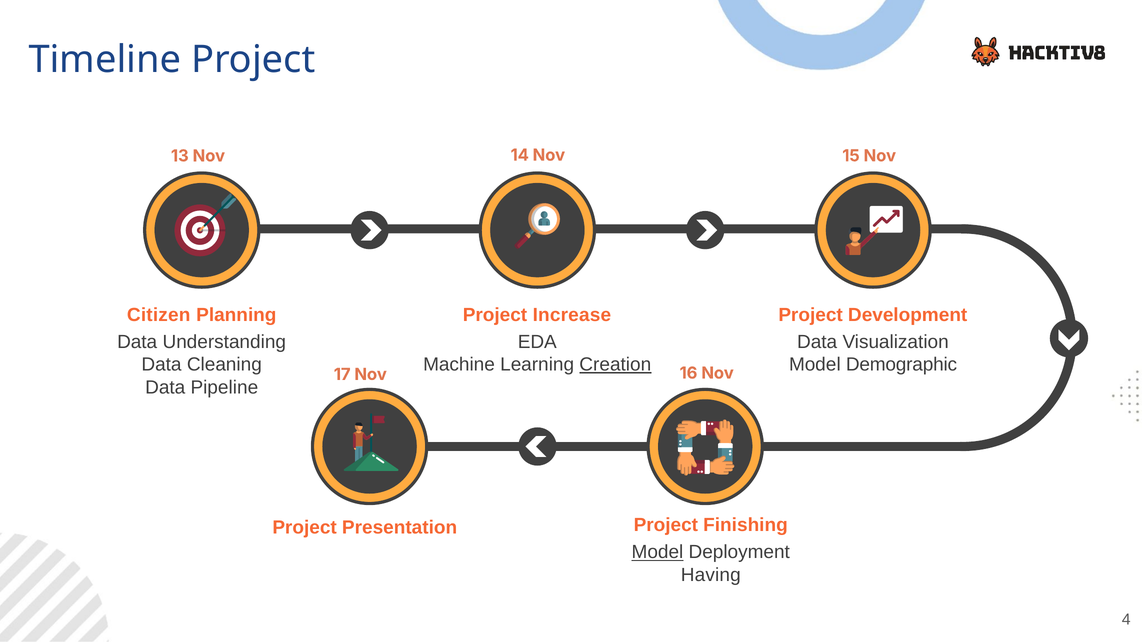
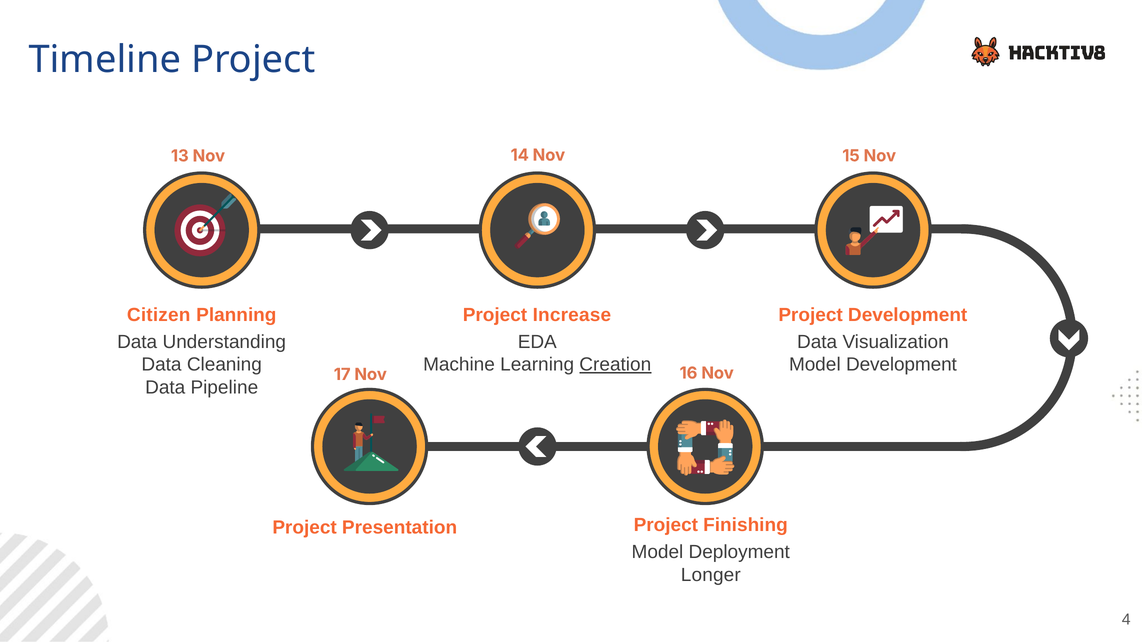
Model Demographic: Demographic -> Development (901, 365)
Model underline: present -> none (657, 553)
Having: Having -> Longer (711, 575)
